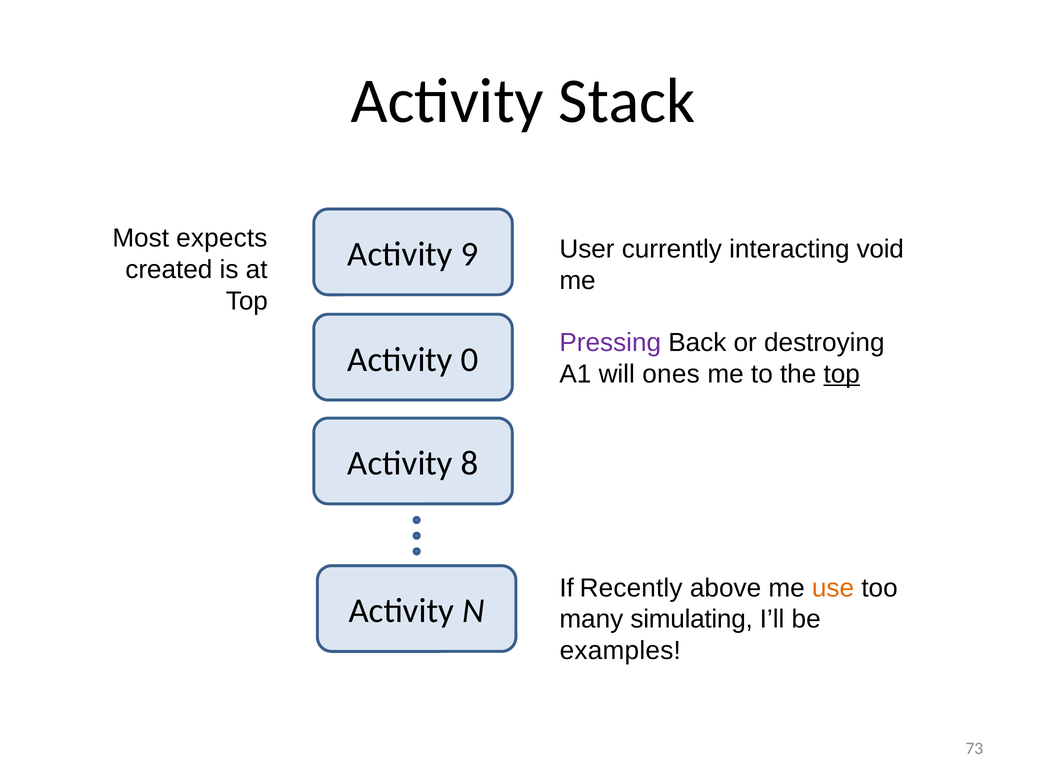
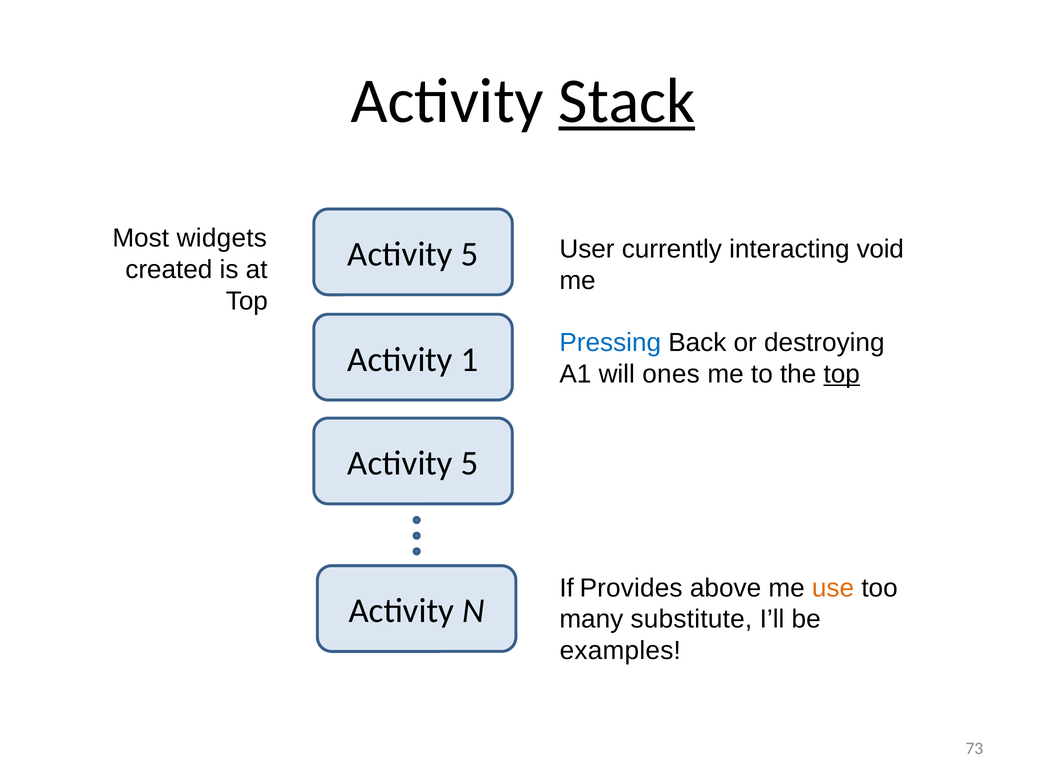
Stack underline: none -> present (627, 101)
expects: expects -> widgets (222, 238)
9: 9 -> 5 (470, 254)
Pressing colour: purple -> blue (610, 343)
0: 0 -> 1 (470, 360)
8: 8 -> 5 (470, 464)
Recently: Recently -> Provides (631, 588)
simulating: simulating -> substitute (691, 620)
